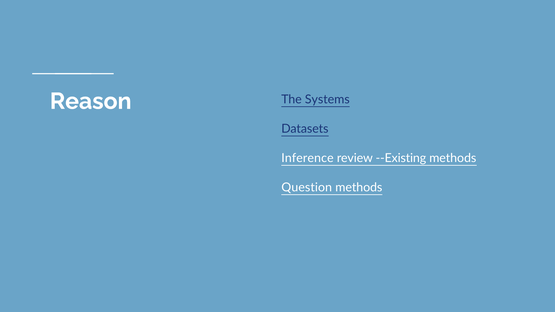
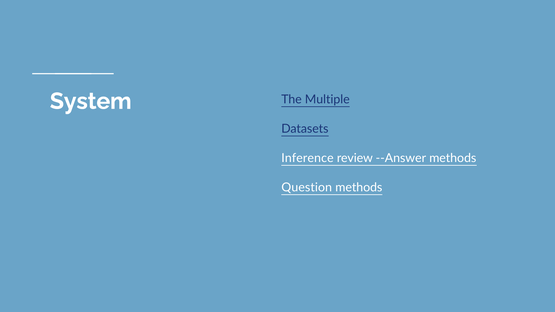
Reason: Reason -> System (91, 101)
Systems: Systems -> Multiple (327, 100)
--Existing: --Existing -> --Answer (401, 158)
